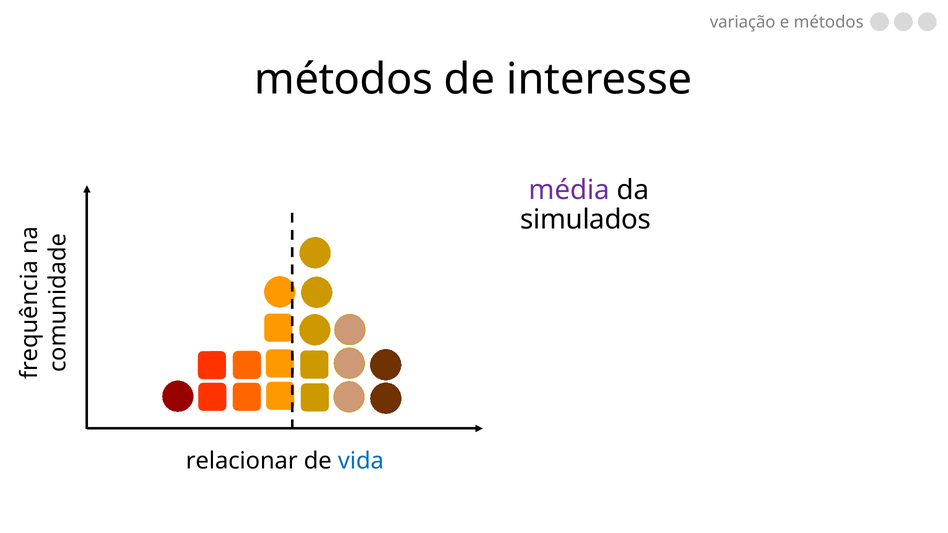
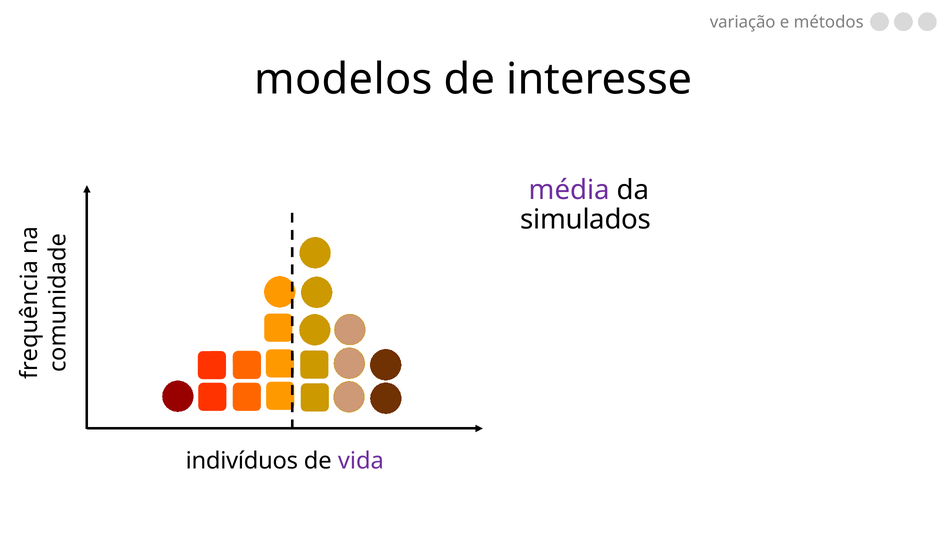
métodos: métodos -> modelos (343, 80)
relacionar: relacionar -> indivíduos (242, 461)
vida colour: blue -> purple (361, 461)
